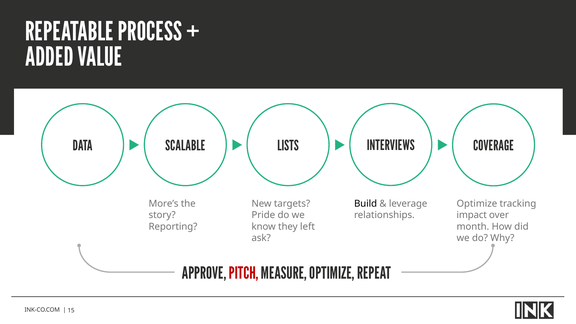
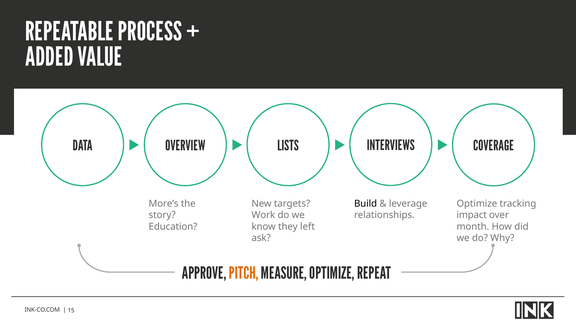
SCALABLE: SCALABLE -> OVERVIEW (185, 146)
Pride: Pride -> Work (263, 215)
Reporting: Reporting -> Education (173, 227)
PITCH colour: red -> orange (244, 273)
